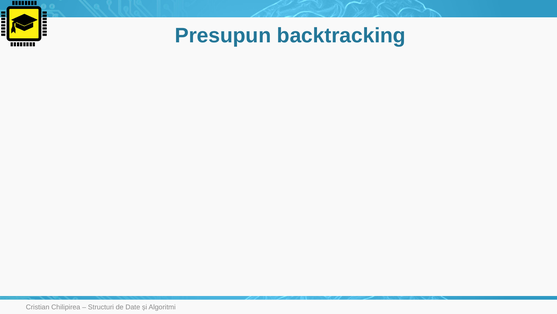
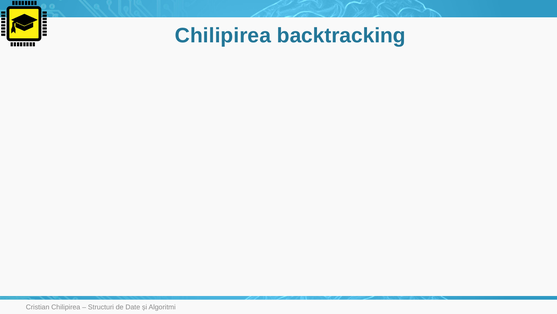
Presupun: Presupun -> Chilipirea (223, 35)
